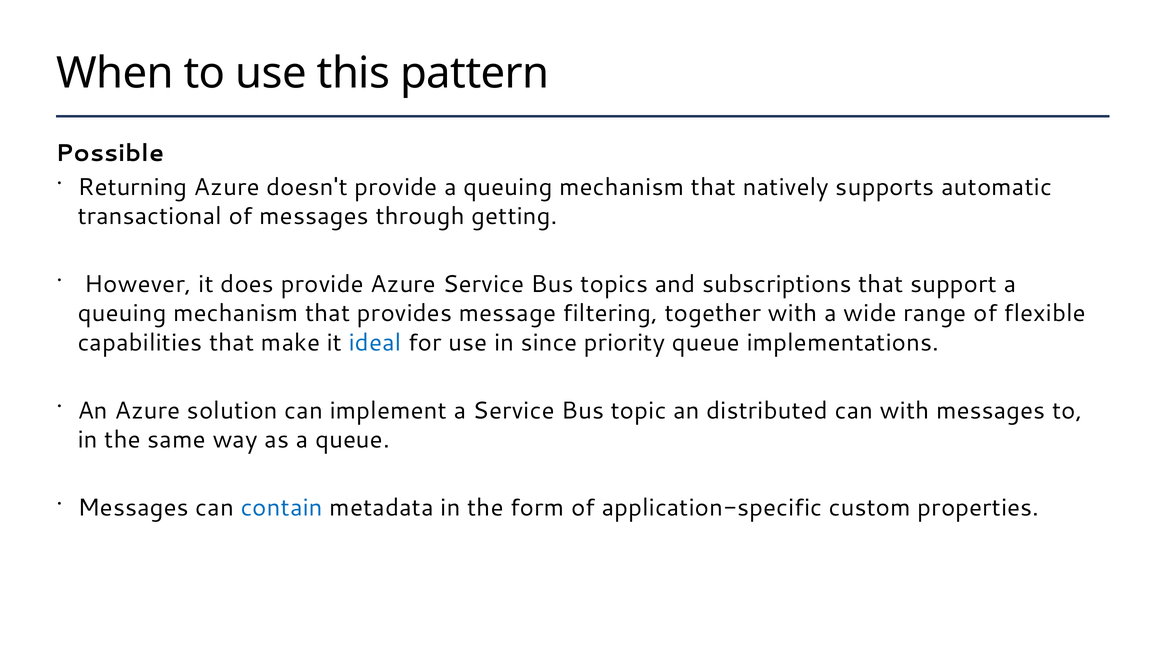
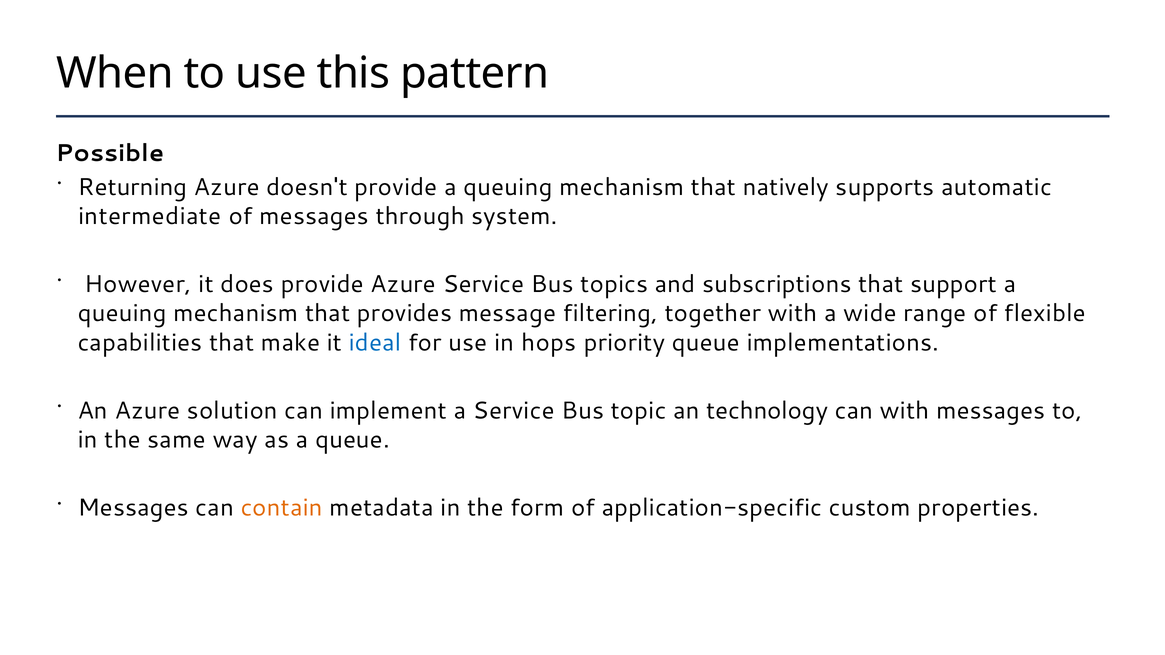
transactional: transactional -> intermediate (150, 217)
getting: getting -> system (514, 217)
since: since -> hops (549, 343)
distributed: distributed -> technology (767, 411)
contain colour: blue -> orange (282, 508)
